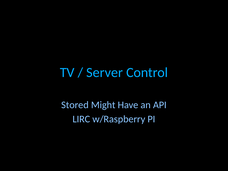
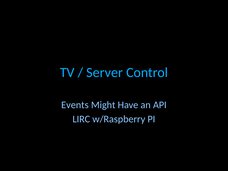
Stored: Stored -> Events (75, 105)
